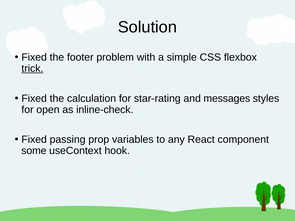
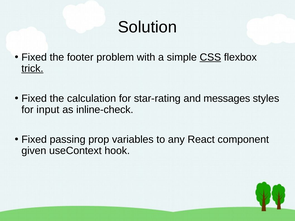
CSS underline: none -> present (210, 57)
open: open -> input (48, 110)
some: some -> given (34, 151)
